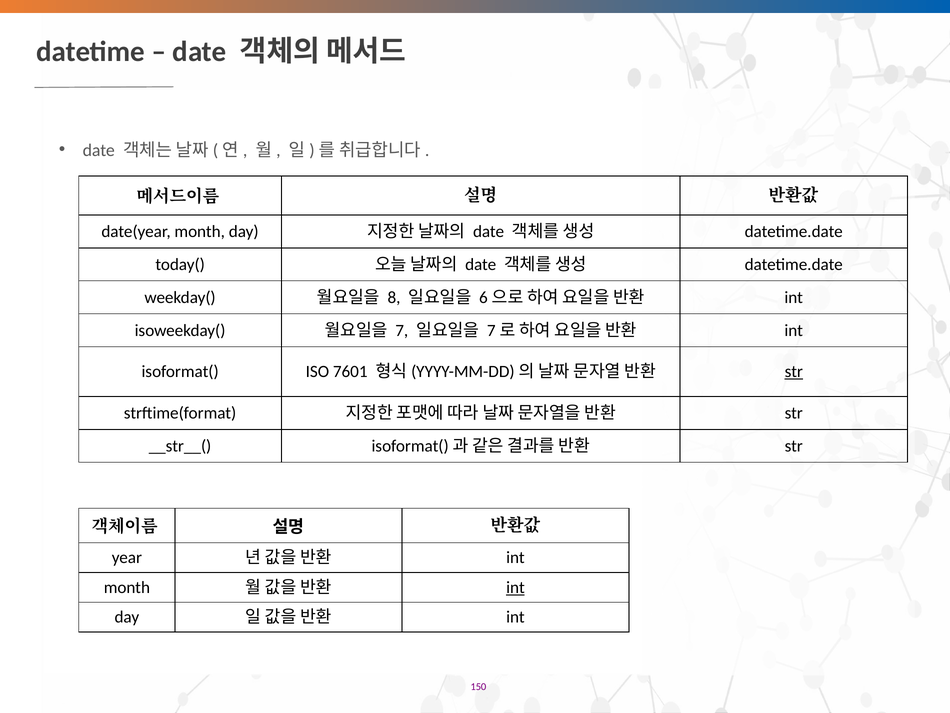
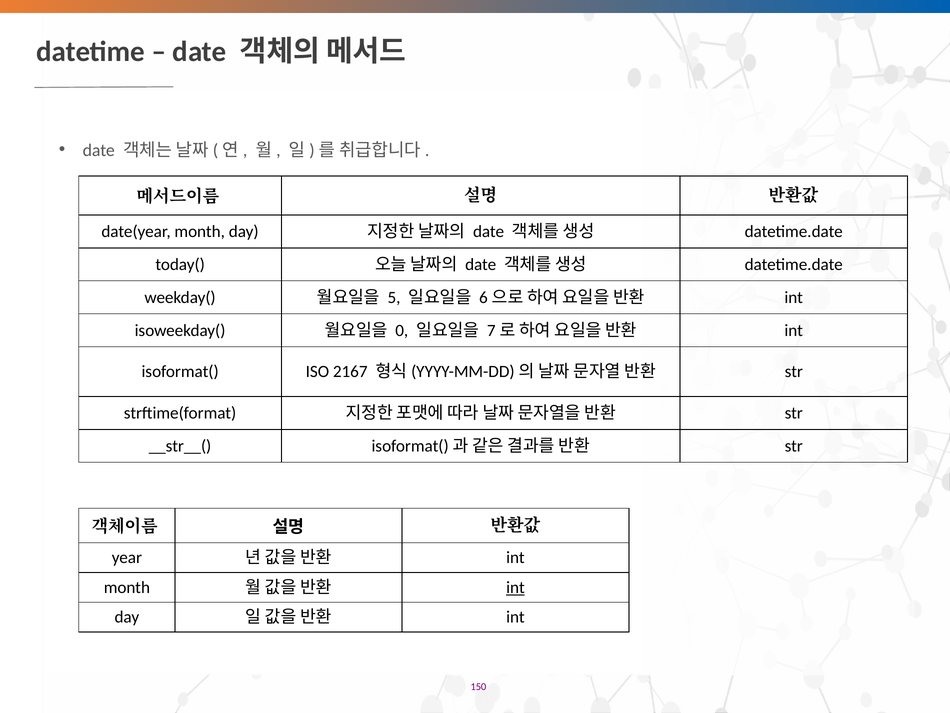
8: 8 -> 5 (394, 297)
7: 7 -> 0 (402, 330)
7601: 7601 -> 2167 (350, 371)
str underline: present -> none (794, 371)
